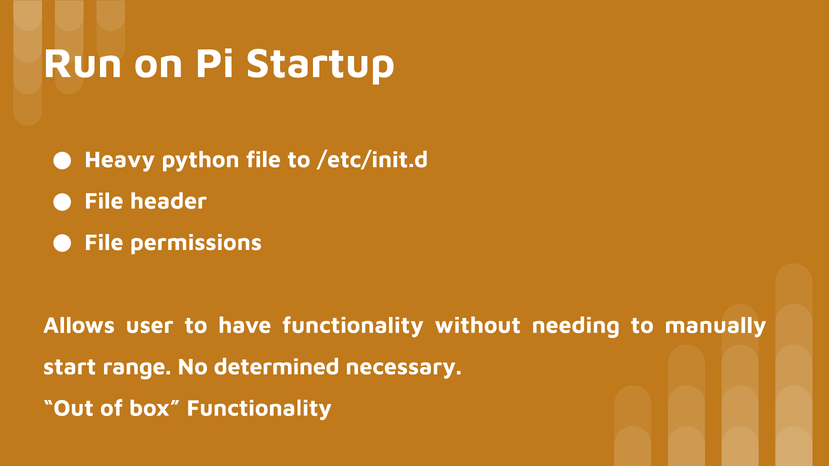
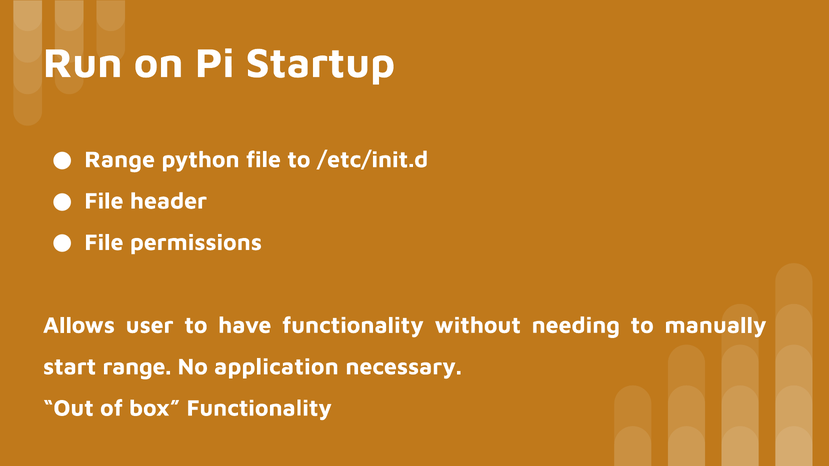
Heavy: Heavy -> Range (120, 160)
determined: determined -> application (276, 367)
